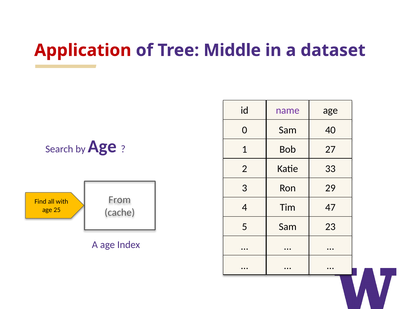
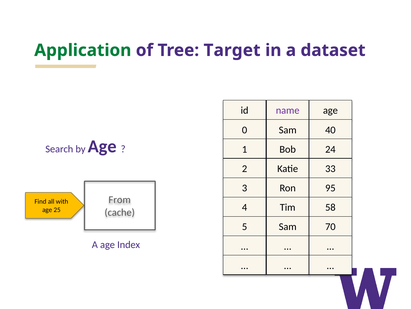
Application colour: red -> green (83, 50)
Middle: Middle -> Target (232, 50)
27: 27 -> 24 (330, 149)
29: 29 -> 95 (330, 188)
47: 47 -> 58 (330, 207)
23: 23 -> 70 (330, 226)
